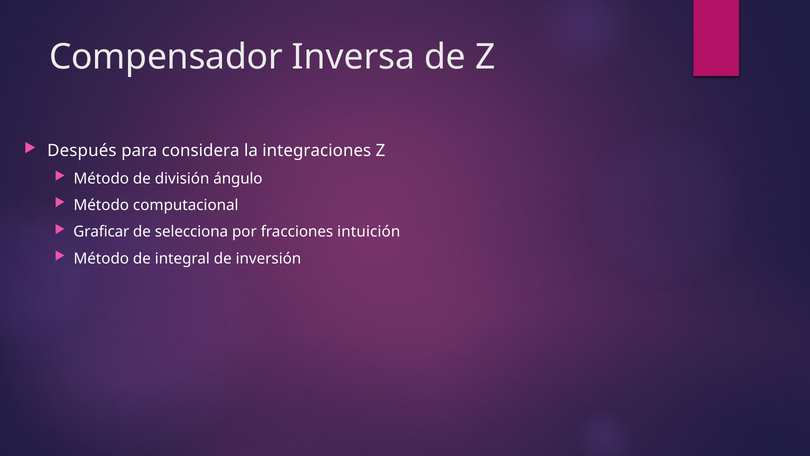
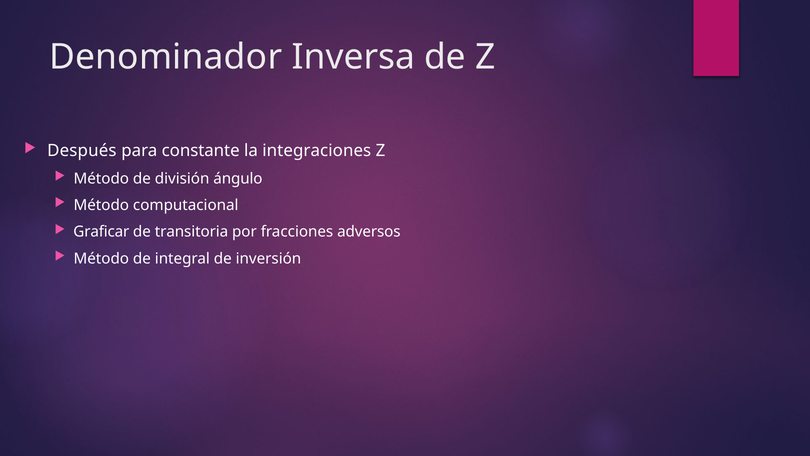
Compensador: Compensador -> Denominador (166, 57)
considera: considera -> constante (201, 151)
selecciona: selecciona -> transitoria (191, 232)
intuición: intuición -> adversos (369, 232)
